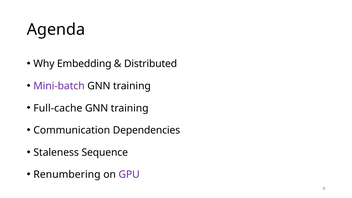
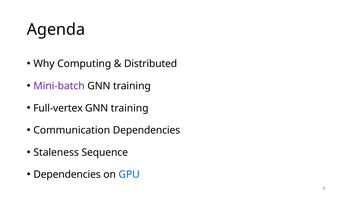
Embedding: Embedding -> Computing (84, 64)
Full-cache: Full-cache -> Full-vertex (58, 108)
Renumbering: Renumbering -> Dependencies (67, 175)
GPU colour: purple -> blue (129, 175)
